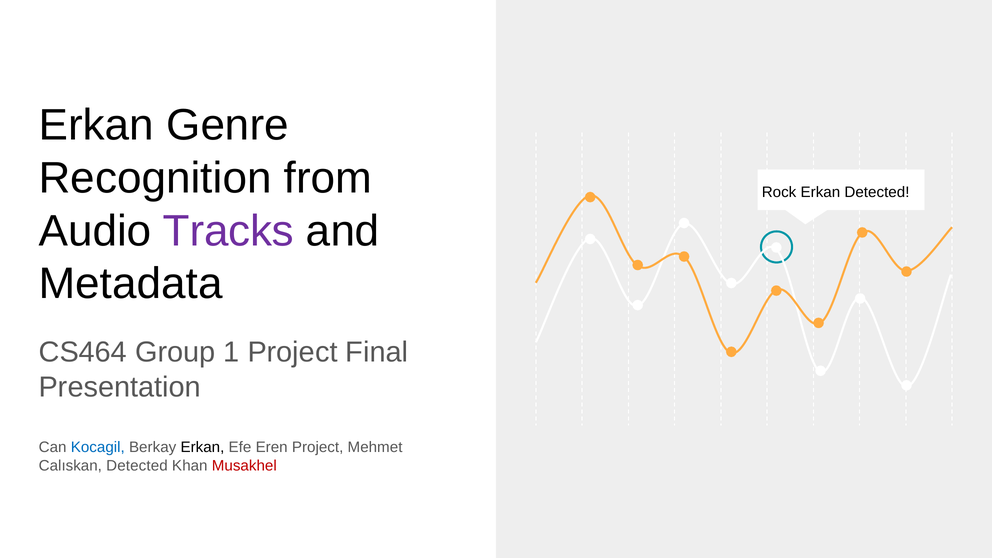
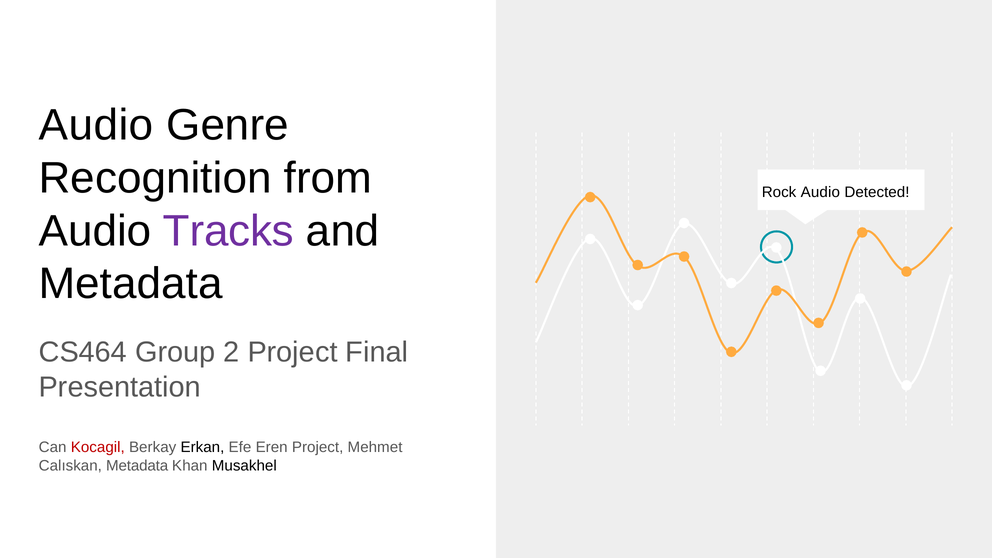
Erkan: Erkan -> Audio (96, 125)
Rock Erkan: Erkan -> Audio (820, 192)
1: 1 -> 2 (232, 352)
Kocagil colour: blue -> red (98, 447)
Calıskan Detected: Detected -> Metadata (137, 466)
Musakhel colour: red -> black (244, 466)
